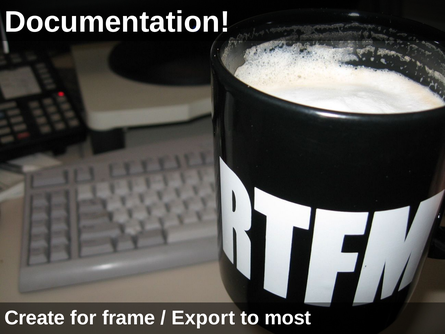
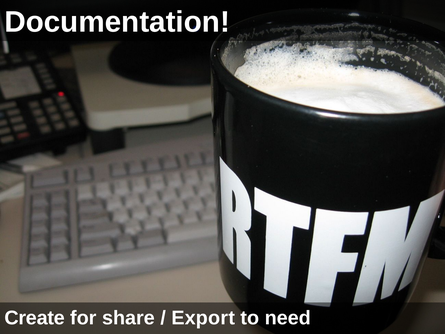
frame: frame -> share (129, 318)
most: most -> need (288, 318)
